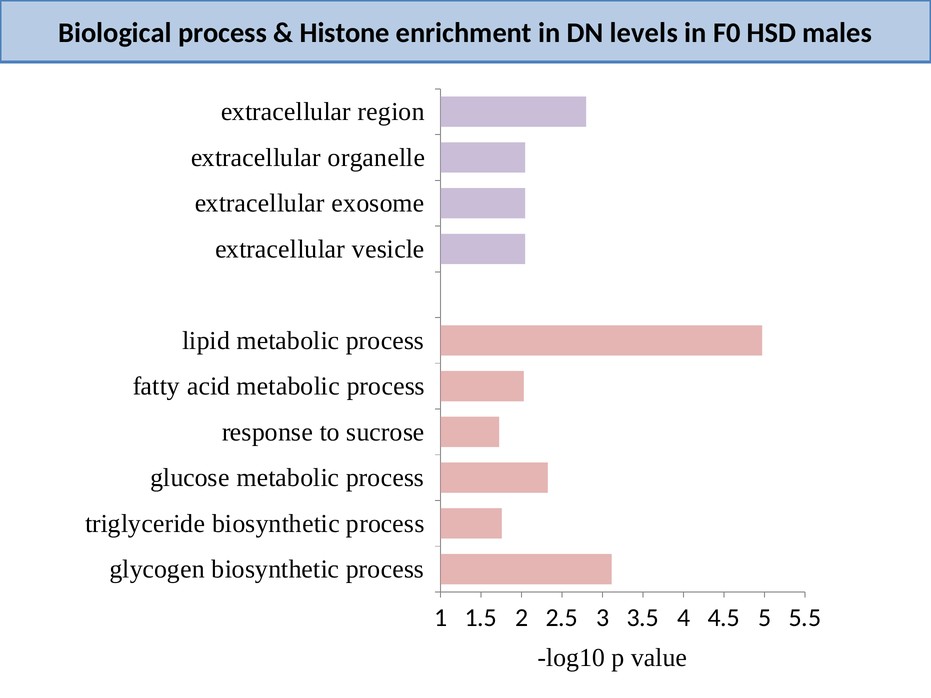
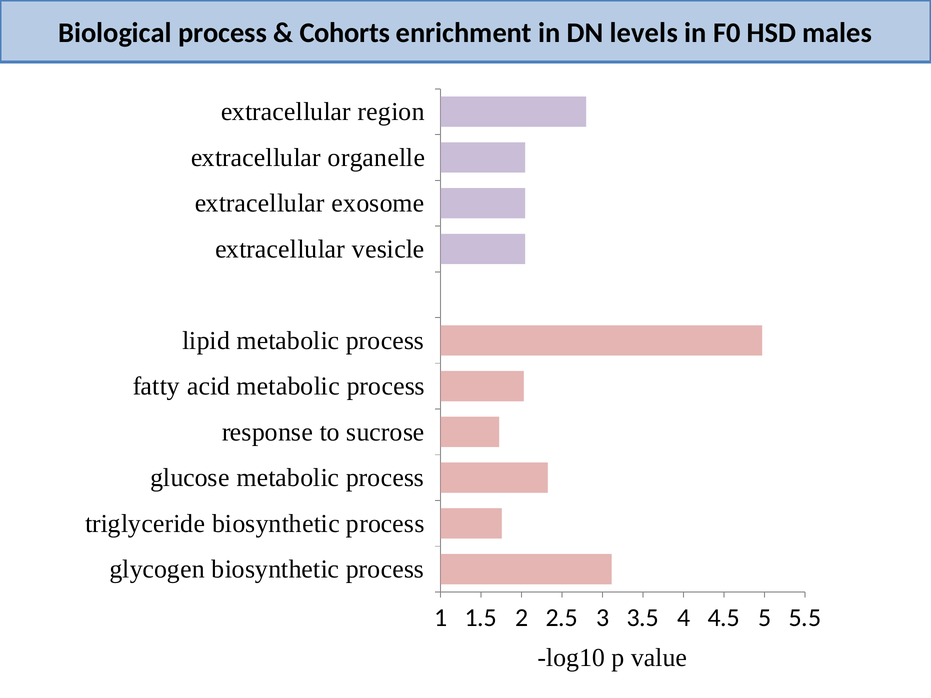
Histone: Histone -> Cohorts (345, 33)
